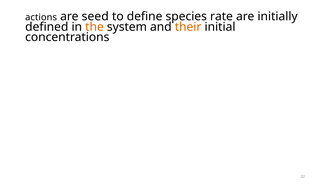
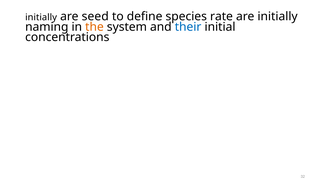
actions: actions -> initially (41, 17)
defined: defined -> naming (47, 27)
their colour: orange -> blue (188, 27)
